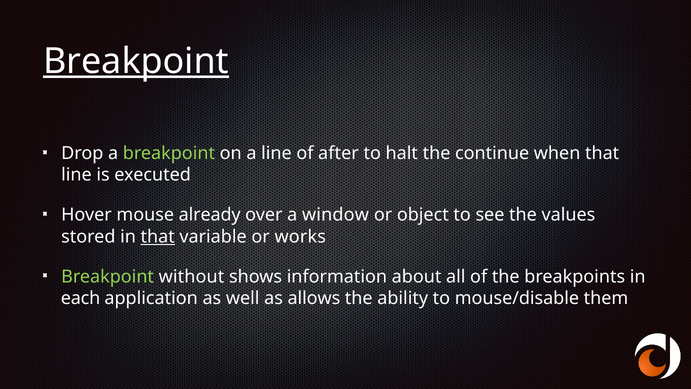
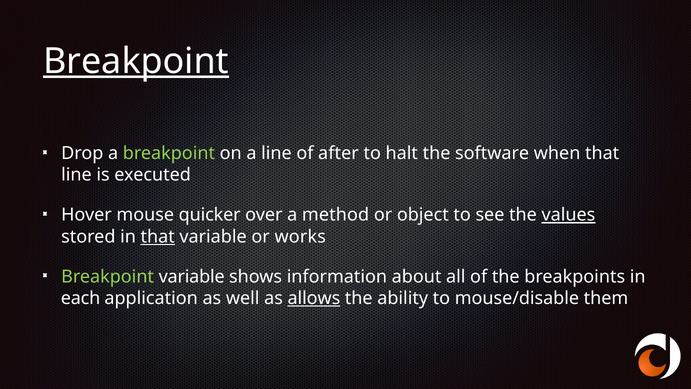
continue: continue -> software (492, 153)
already: already -> quicker (210, 215)
window: window -> method (336, 215)
values underline: none -> present (568, 215)
Breakpoint without: without -> variable (192, 276)
allows underline: none -> present (314, 298)
